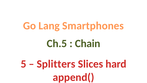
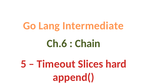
Smartphones: Smartphones -> Intermediate (93, 26)
Ch.5: Ch.5 -> Ch.6 (57, 43)
Splitters: Splitters -> Timeout (56, 64)
